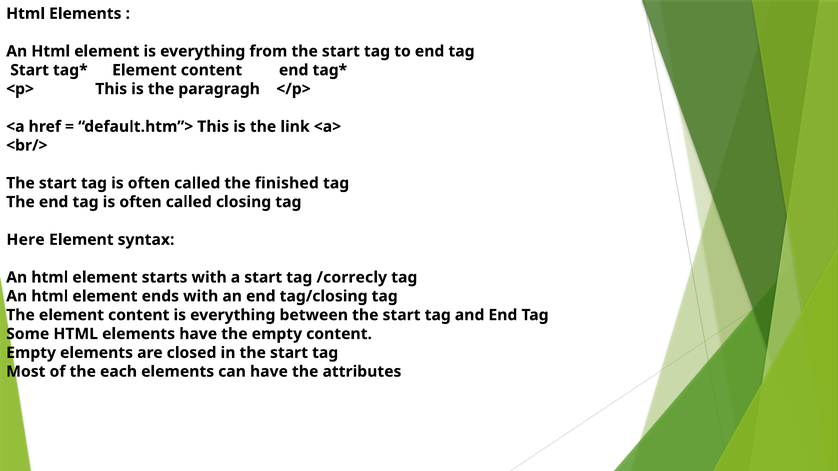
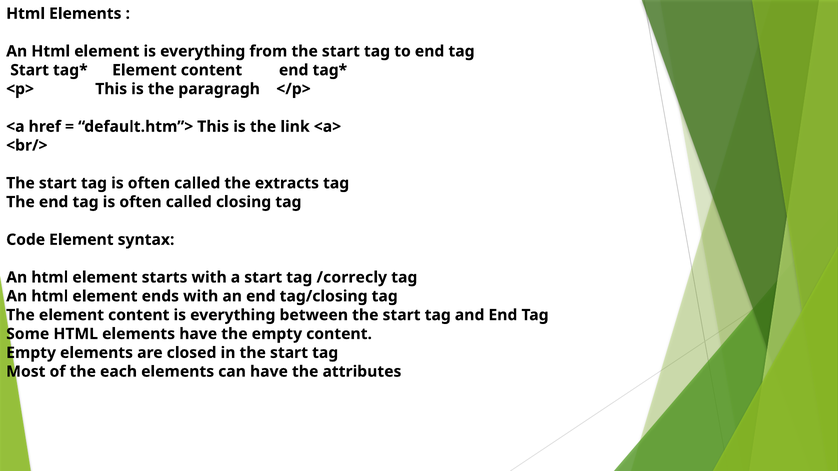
finished: finished -> extracts (287, 183)
Here: Here -> Code (26, 240)
